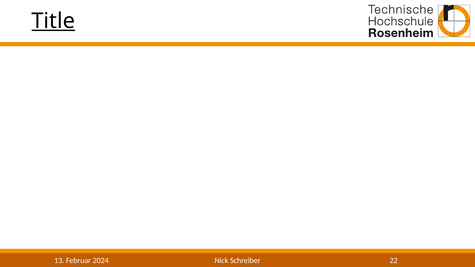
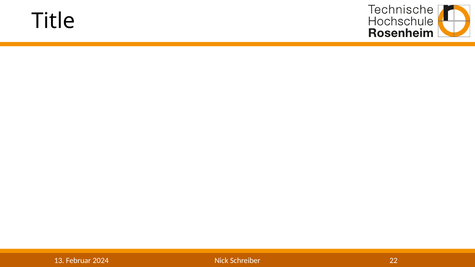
Title underline: present -> none (53, 21)
